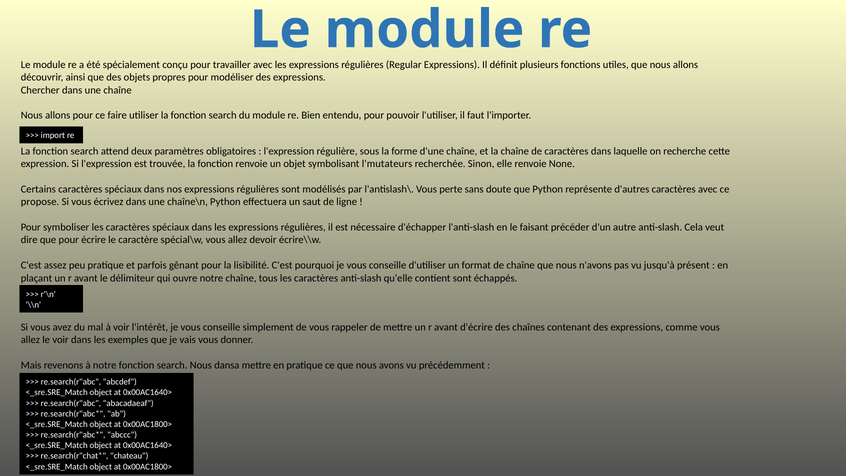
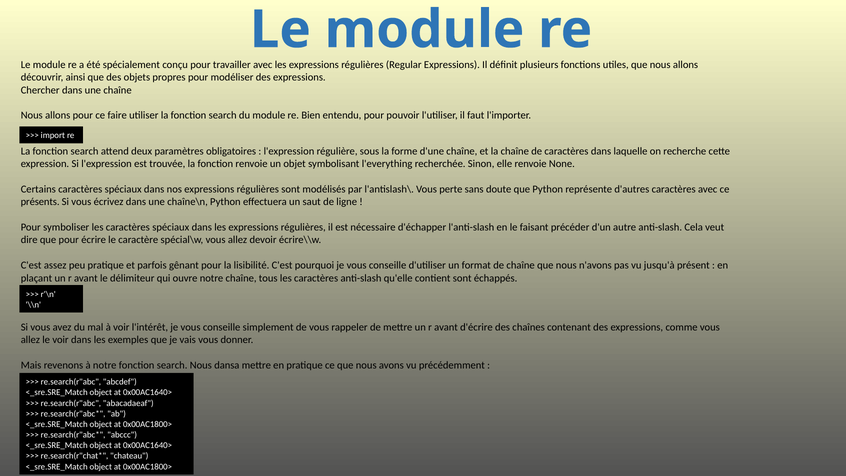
l'mutateurs: l'mutateurs -> l'everything (387, 164)
propose: propose -> présents (40, 202)
